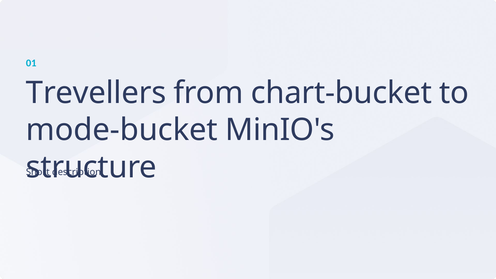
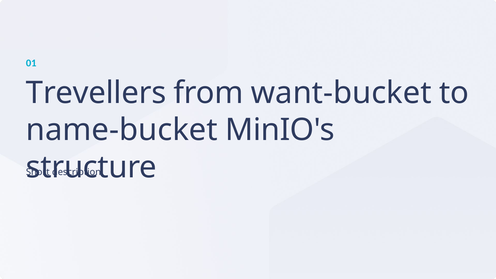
chart-bucket: chart-bucket -> want-bucket (341, 93)
mode-bucket: mode-bucket -> name-bucket (122, 130)
